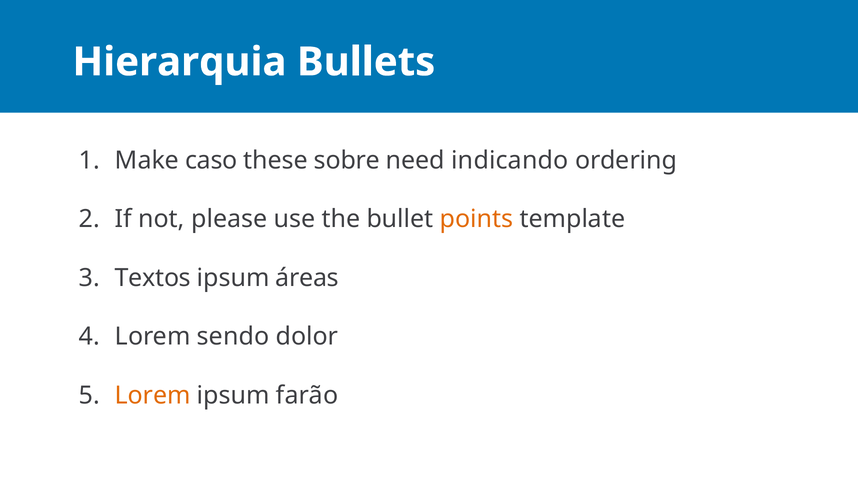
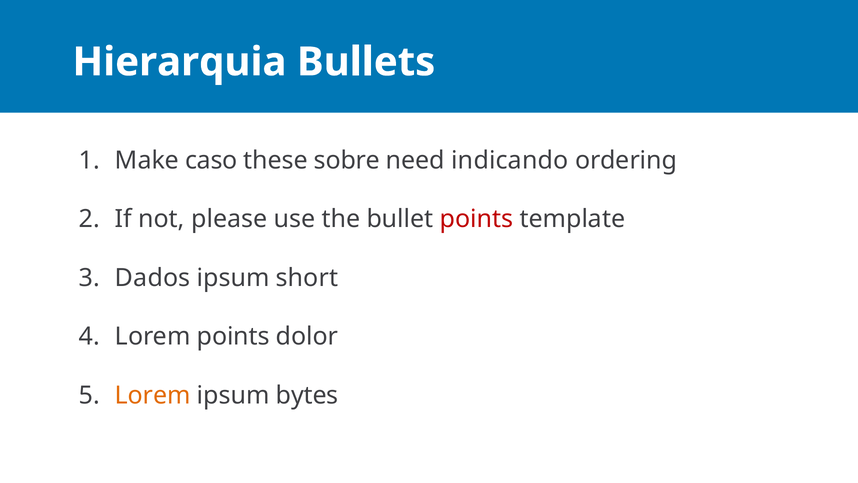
points colour: orange -> red (477, 219)
Textos: Textos -> Dados (153, 278)
áreas: áreas -> short (307, 278)
Lorem sendo: sendo -> points (233, 336)
farão: farão -> bytes (307, 395)
